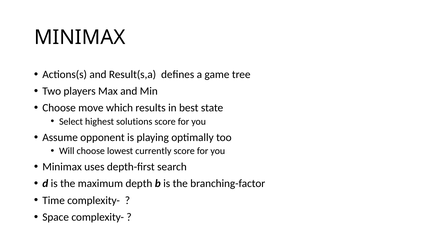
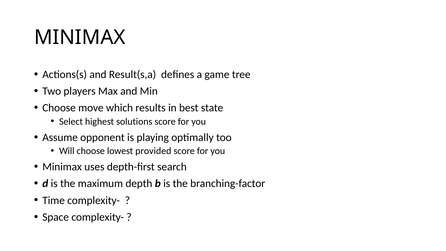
currently: currently -> provided (153, 151)
